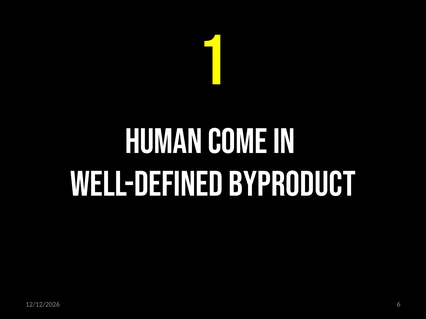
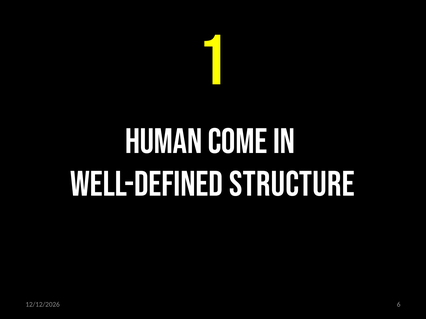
BYPRODUCT: BYPRODUCT -> STRUCTURE (292, 184)
